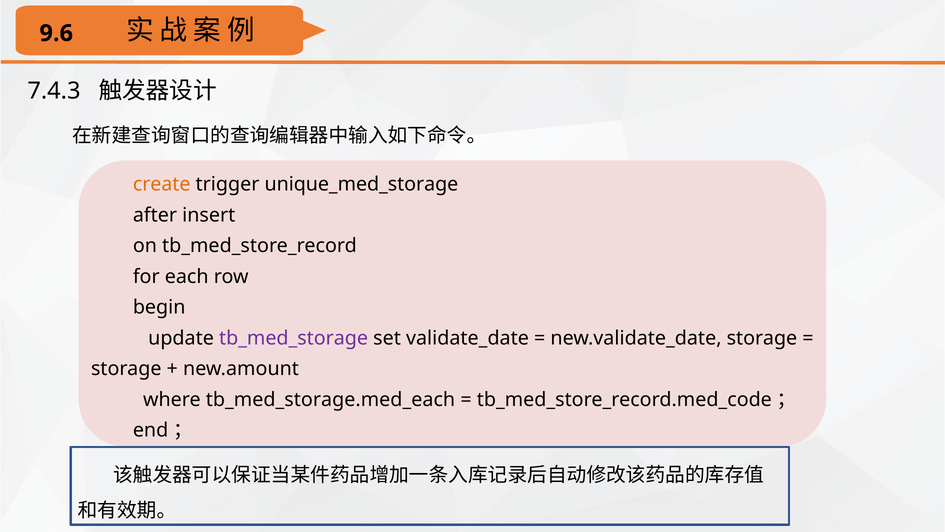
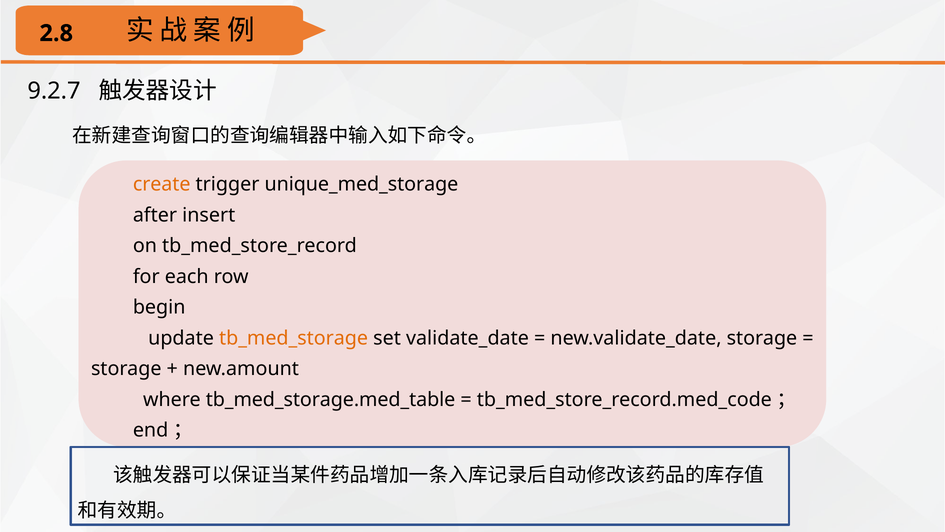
9.6: 9.6 -> 2.8 (56, 33)
7.4.3: 7.4.3 -> 9.2.7 (54, 91)
tb_med_storage colour: purple -> orange (294, 338)
tb_med_storage.med_each: tb_med_storage.med_each -> tb_med_storage.med_table (331, 399)
